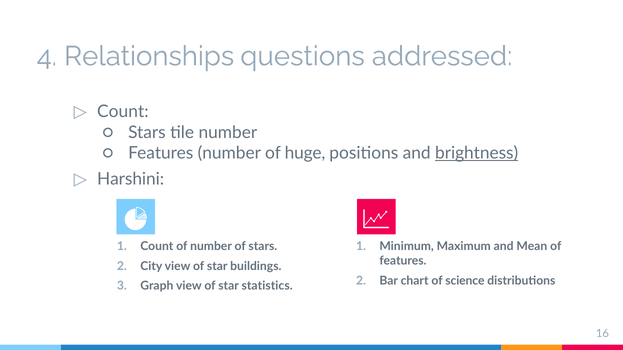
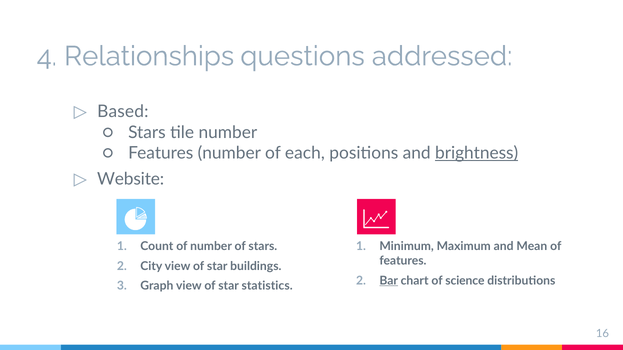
Count: Count -> Based (123, 112)
huge: huge -> each (305, 153)
Harshini: Harshini -> Website (131, 179)
Bar underline: none -> present (389, 281)
